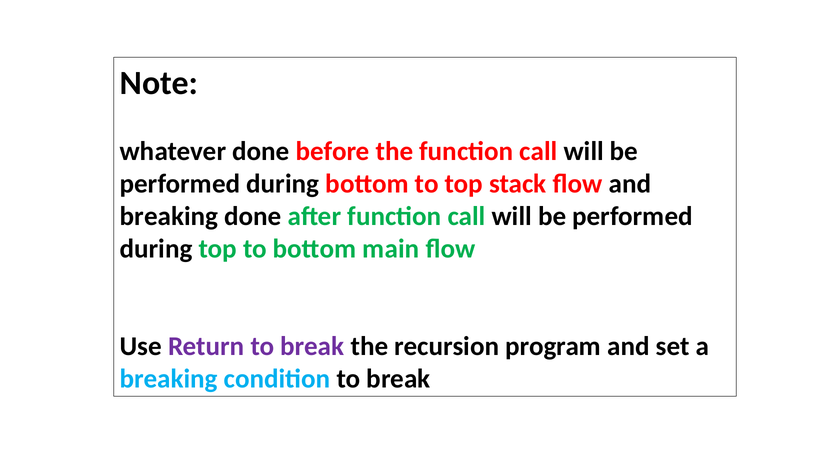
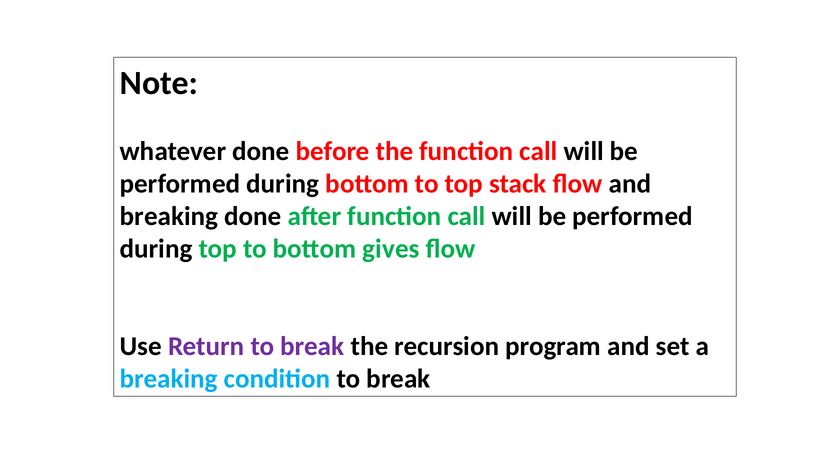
main: main -> gives (391, 249)
